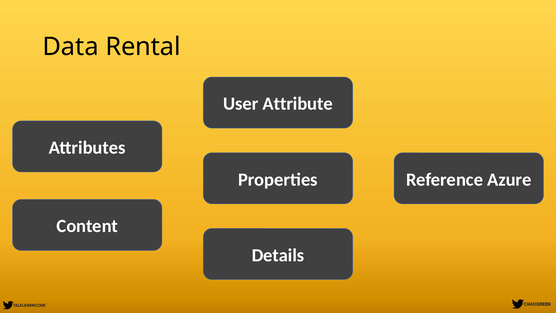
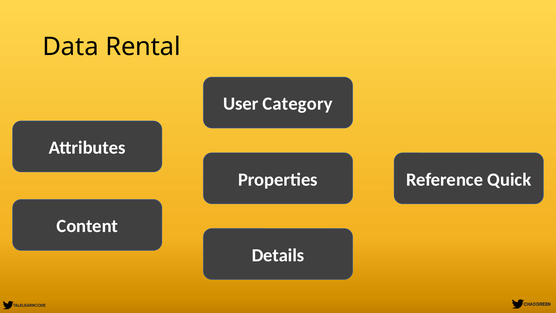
Attribute: Attribute -> Category (298, 104)
Azure: Azure -> Quick (509, 179)
